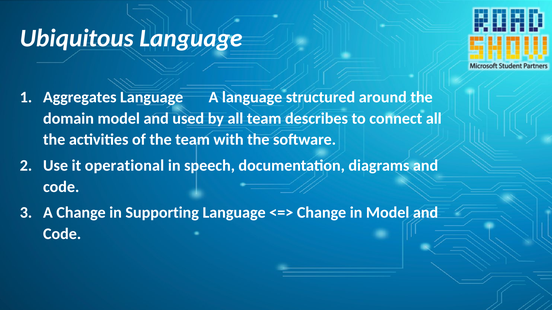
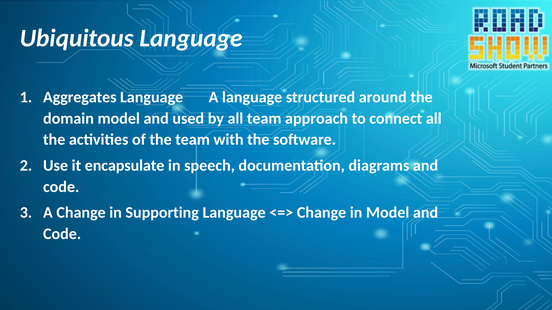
describes: describes -> approach (317, 119)
operational: operational -> encapsulate (125, 166)
